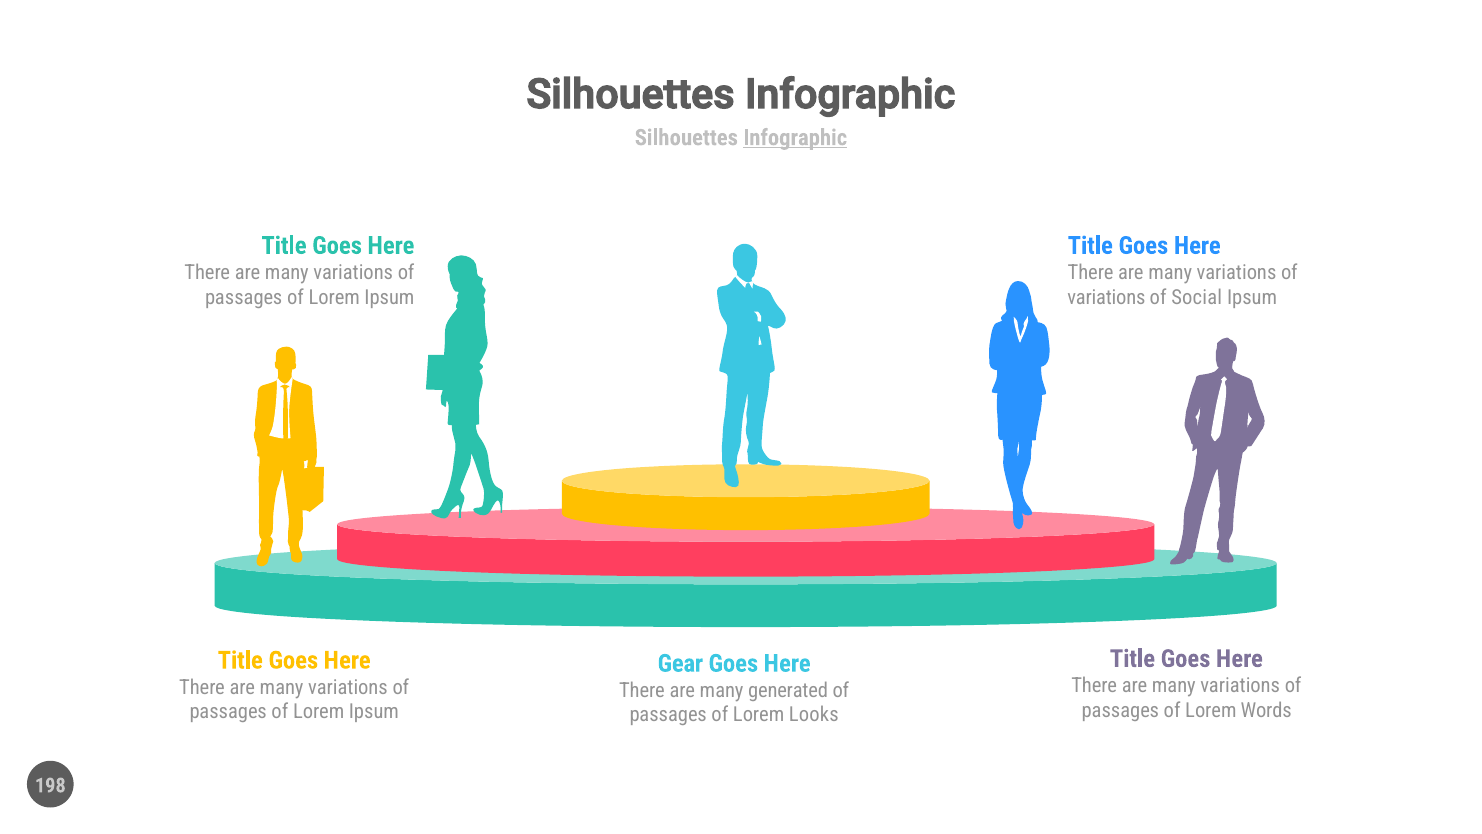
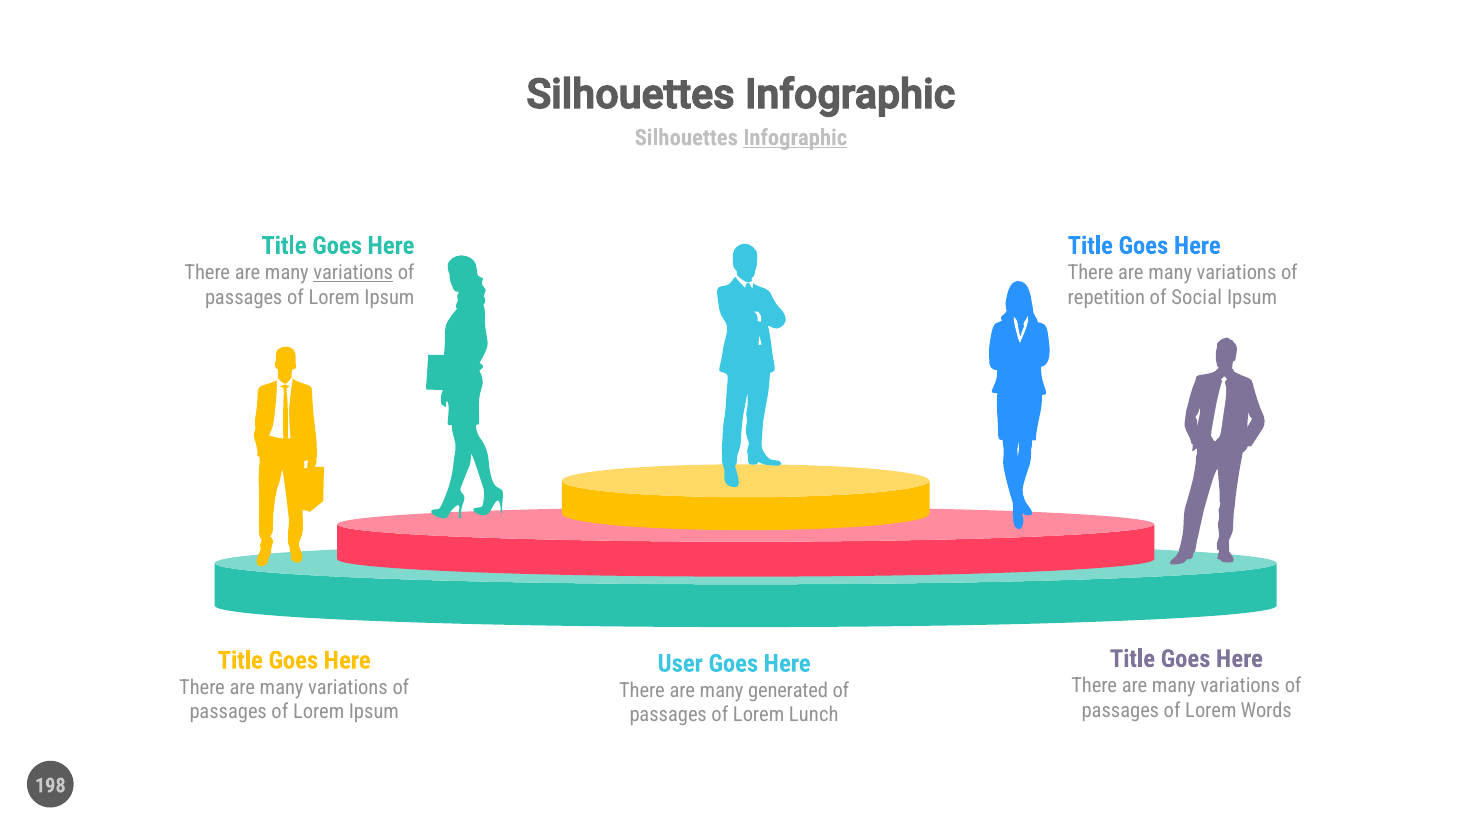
variations underline: none -> present (353, 272)
variations: variations -> repetition (1106, 297)
Gear: Gear -> User (680, 663)
Looks: Looks -> Lunch (814, 715)
